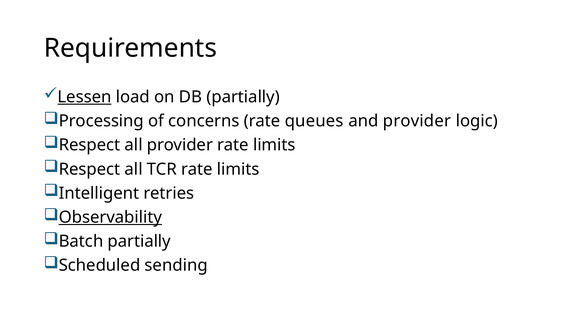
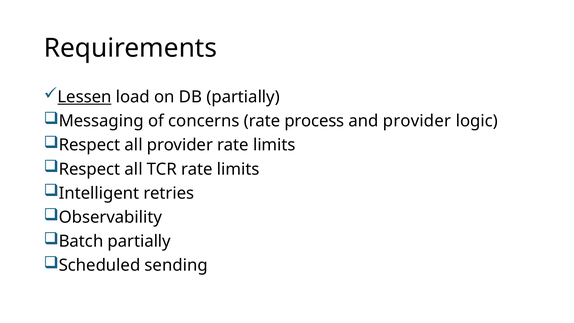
Processing: Processing -> Messaging (101, 121)
queues: queues -> process (314, 121)
Observability underline: present -> none (110, 217)
